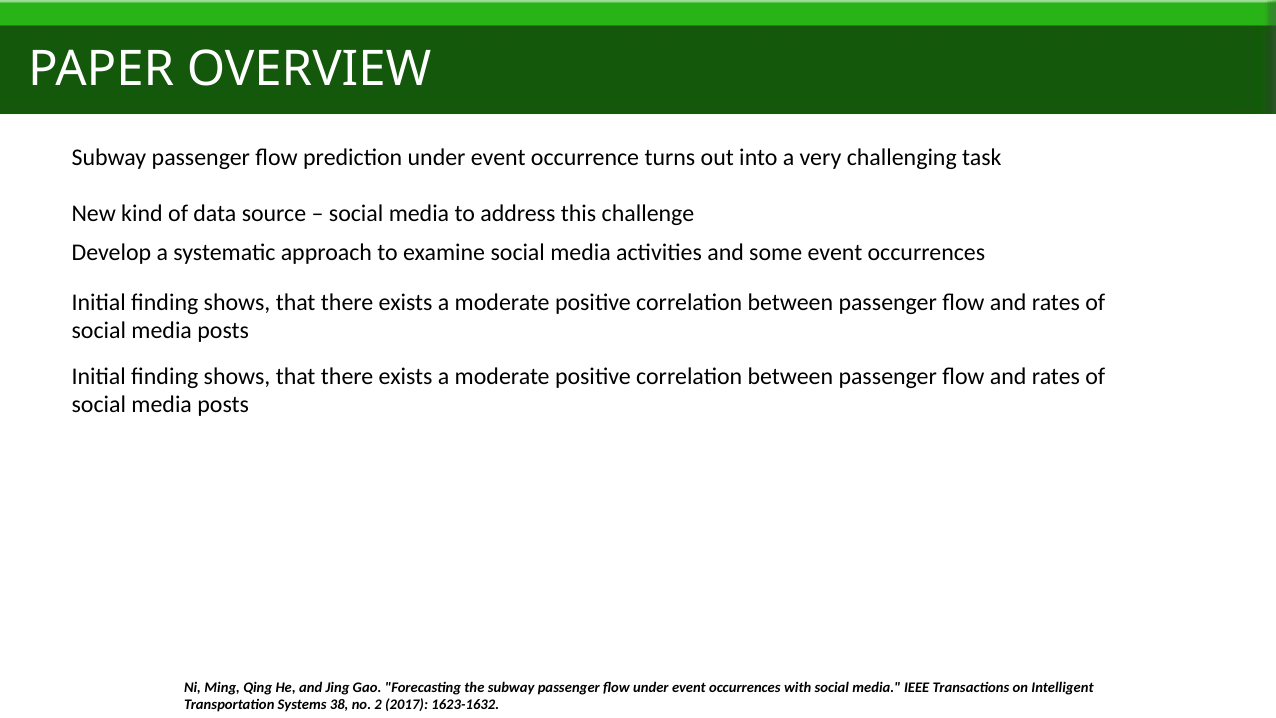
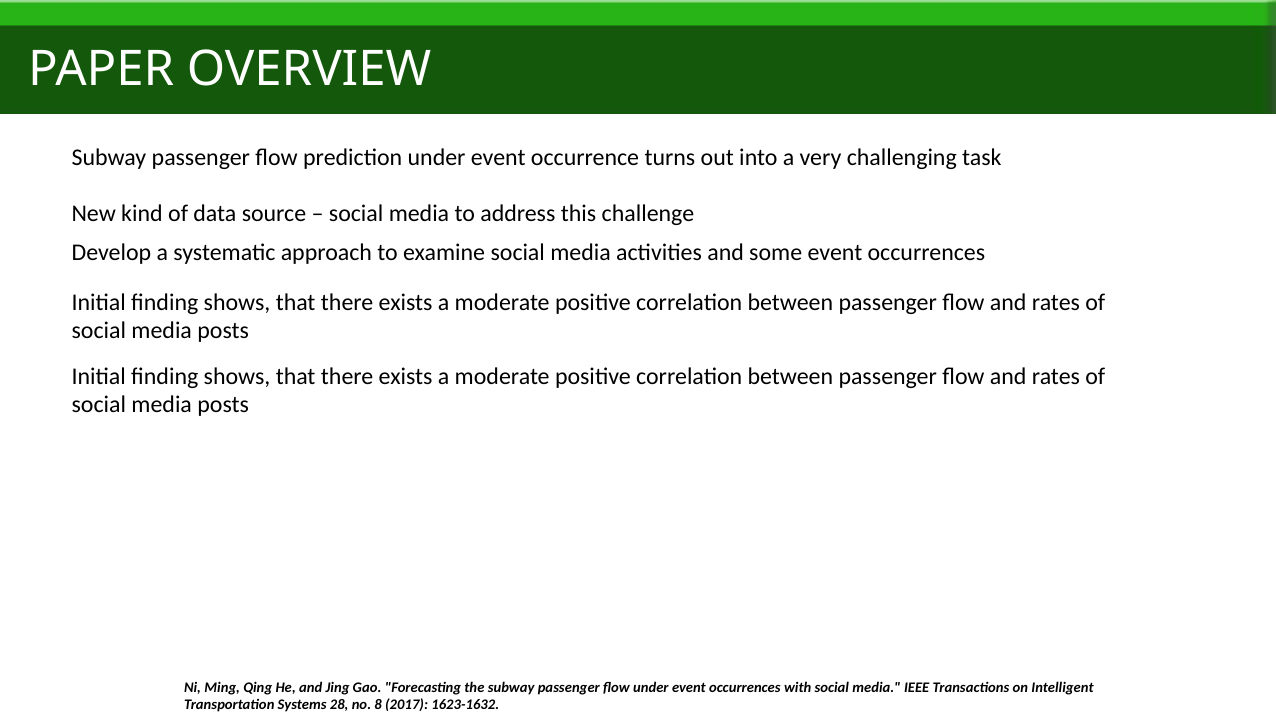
38: 38 -> 28 (339, 705)
2: 2 -> 8 (378, 705)
